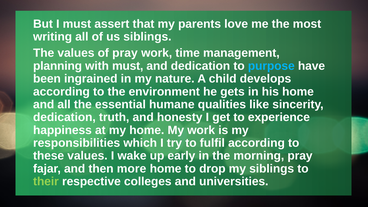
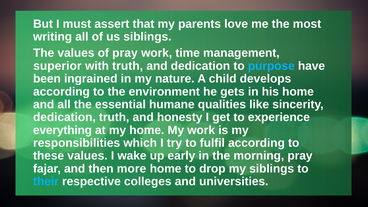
planning: planning -> superior (57, 66)
with must: must -> truth (128, 66)
happiness: happiness -> everything (62, 130)
their colour: light green -> light blue (46, 182)
